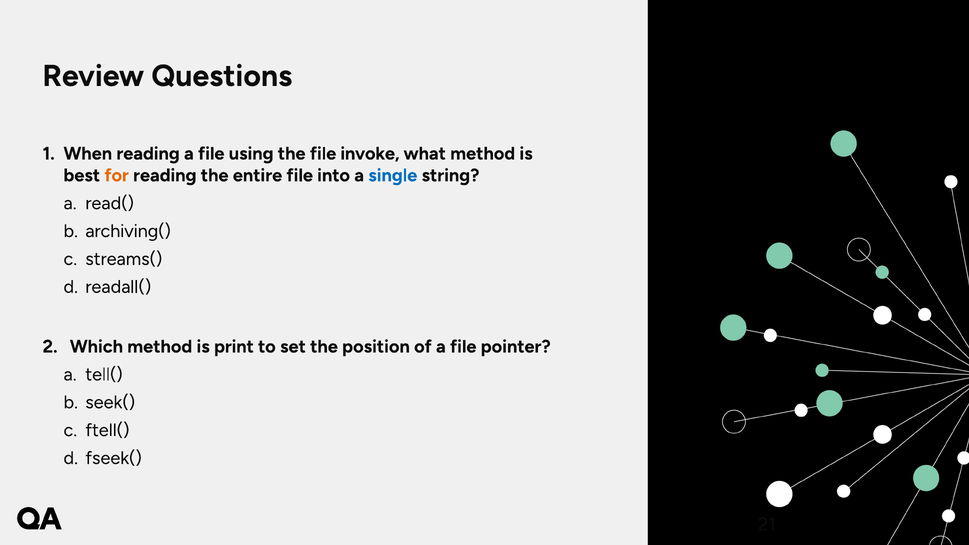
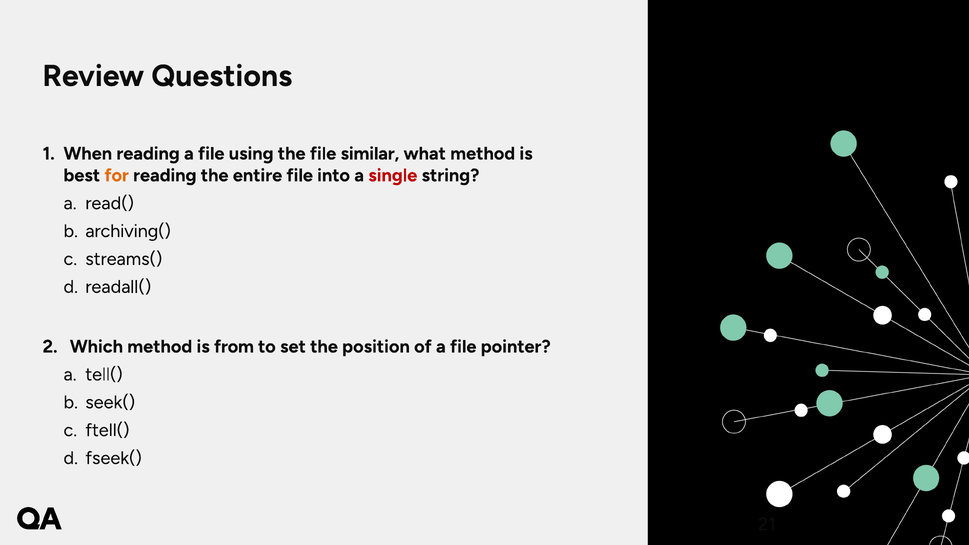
invoke: invoke -> similar (370, 154)
single colour: blue -> red (393, 175)
print: print -> from (234, 347)
